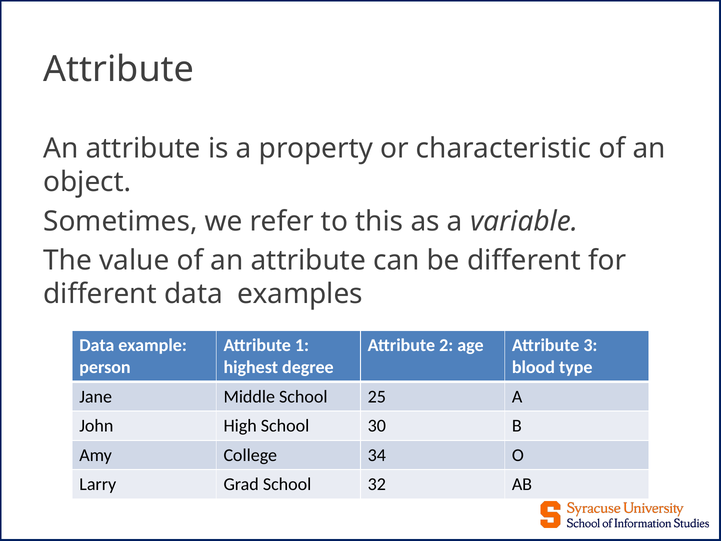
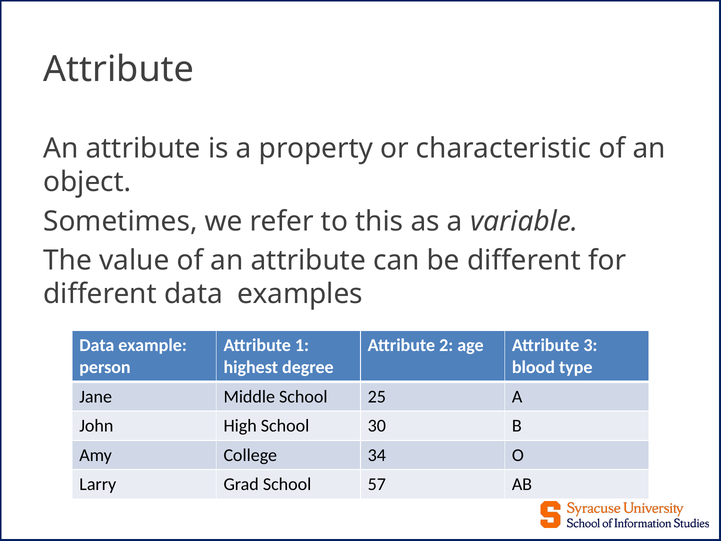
32: 32 -> 57 (377, 484)
